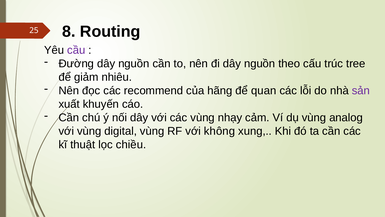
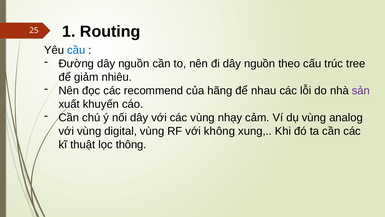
8: 8 -> 1 (69, 31)
cầu colour: purple -> blue (76, 50)
quan: quan -> nhau (264, 91)
chiều: chiều -> thông (131, 144)
